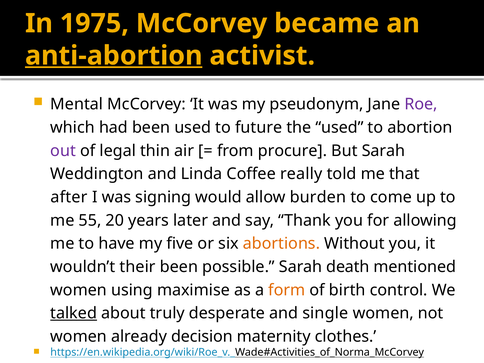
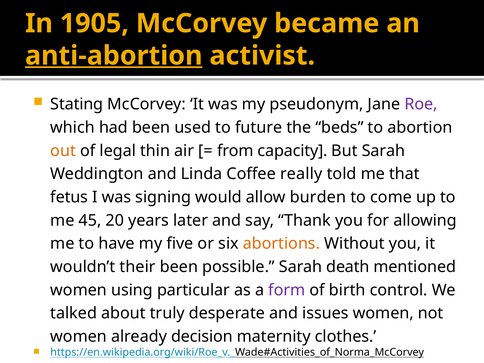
1975: 1975 -> 1905 (94, 23)
Mental: Mental -> Stating (77, 104)
the used: used -> beds (339, 127)
out colour: purple -> orange (63, 151)
procure: procure -> capacity (293, 151)
after: after -> fetus (69, 197)
55: 55 -> 45 (90, 220)
maximise: maximise -> particular (193, 290)
form colour: orange -> purple (287, 290)
talked underline: present -> none (74, 313)
single: single -> issues (325, 313)
